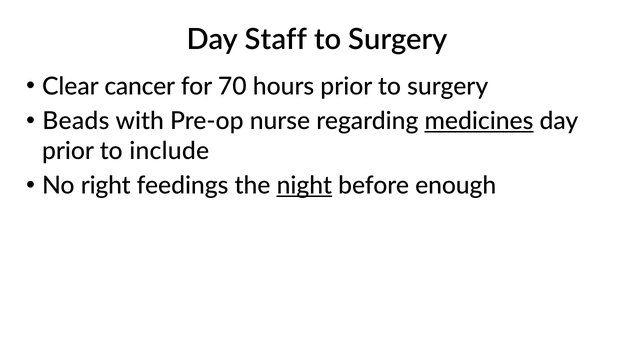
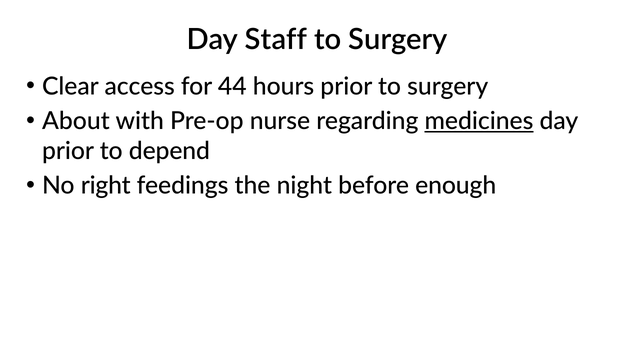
cancer: cancer -> access (140, 87)
70: 70 -> 44 (232, 87)
Beads: Beads -> About (76, 121)
include: include -> depend (169, 151)
night underline: present -> none (304, 186)
